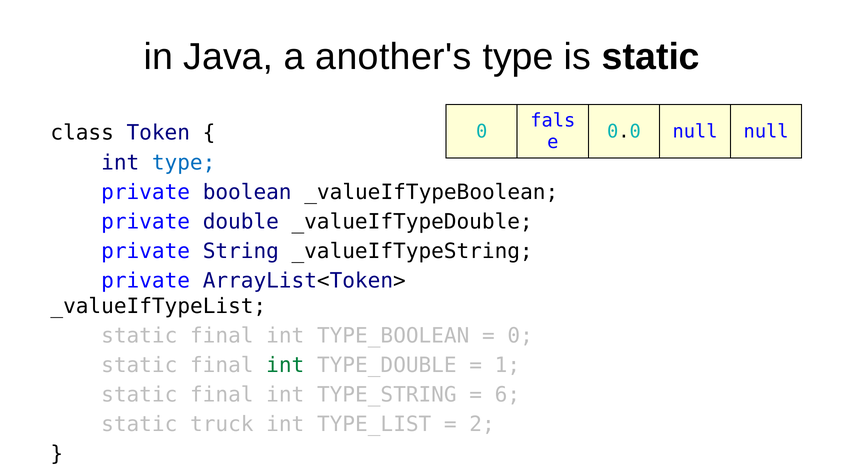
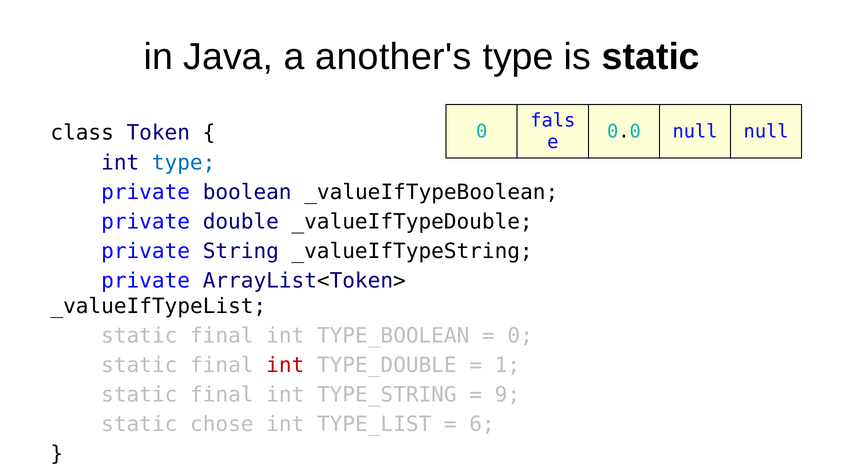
int colour: green -> red (285, 365)
6: 6 -> 9 (507, 395)
truck: truck -> chose (222, 424)
2: 2 -> 6 (482, 424)
